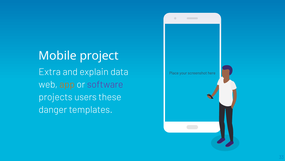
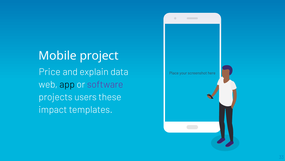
Extra: Extra -> Price (50, 72)
app colour: orange -> black (67, 84)
danger: danger -> impact (53, 109)
